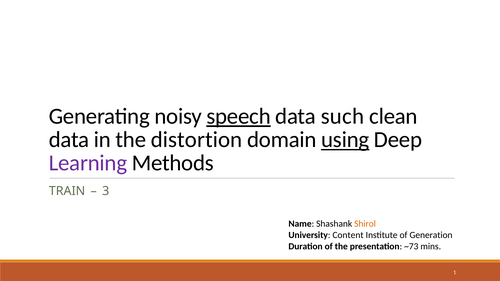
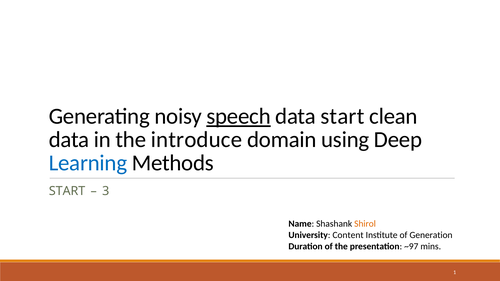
data such: such -> start (342, 116)
distortion: distortion -> introduce (196, 140)
using underline: present -> none (345, 140)
Learning colour: purple -> blue (88, 163)
TRAIN: TRAIN -> START (67, 191)
~73: ~73 -> ~97 (411, 247)
